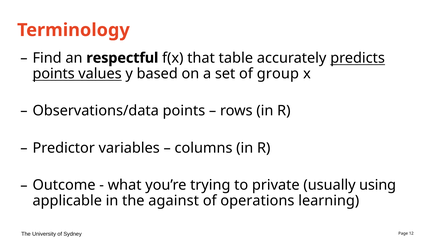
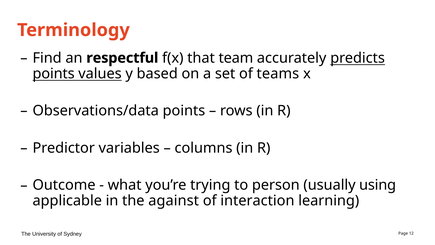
table: table -> team (236, 58)
group: group -> teams (278, 74)
private: private -> person (276, 185)
operations: operations -> interaction (257, 201)
